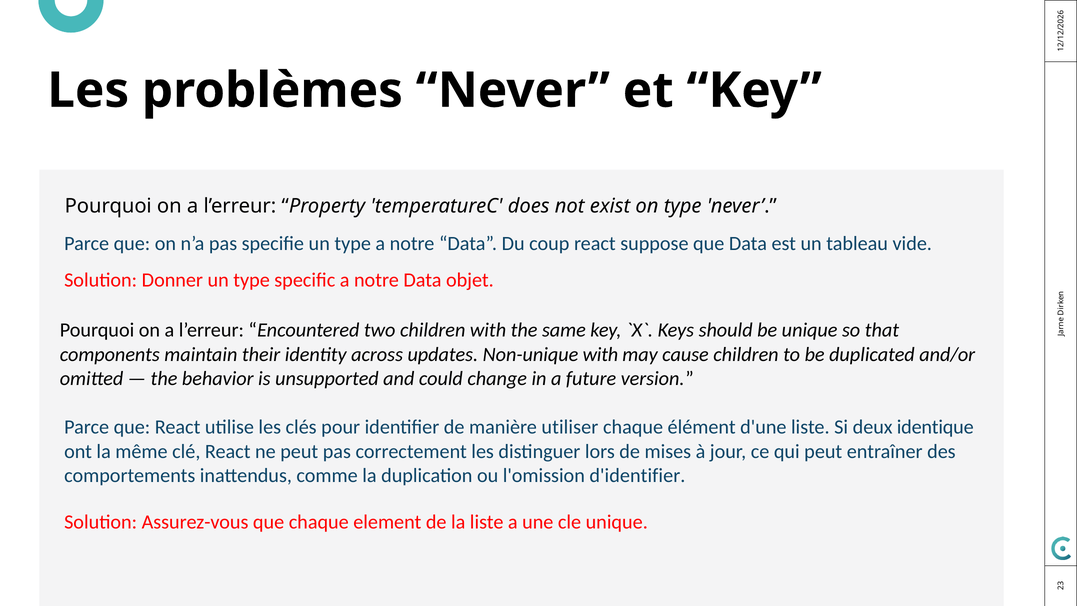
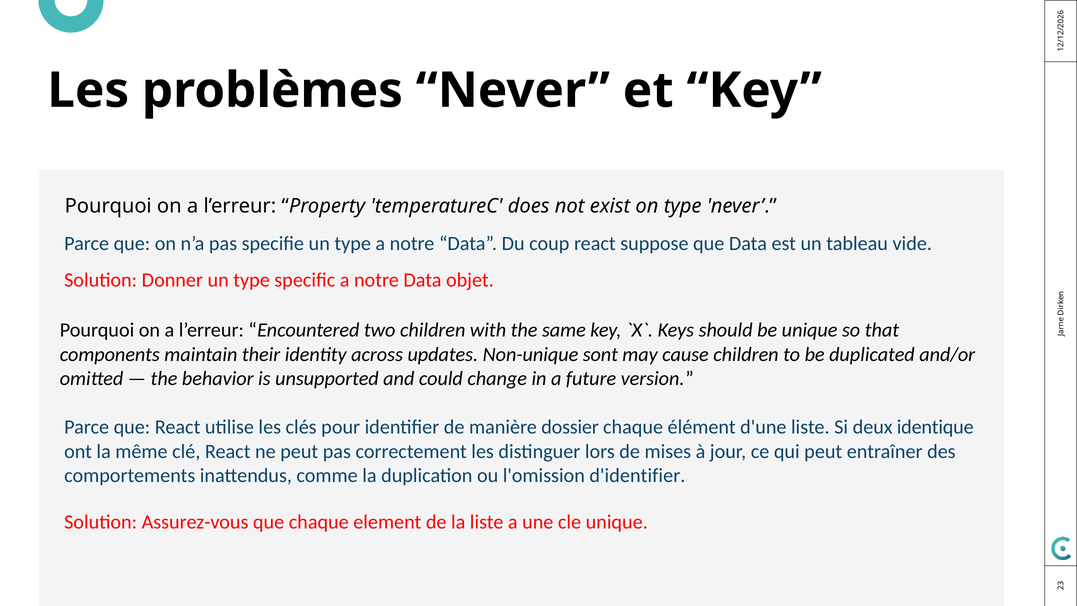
Non-unique with: with -> sont (600, 354)
utiliser: utiliser -> dossier (570, 427)
